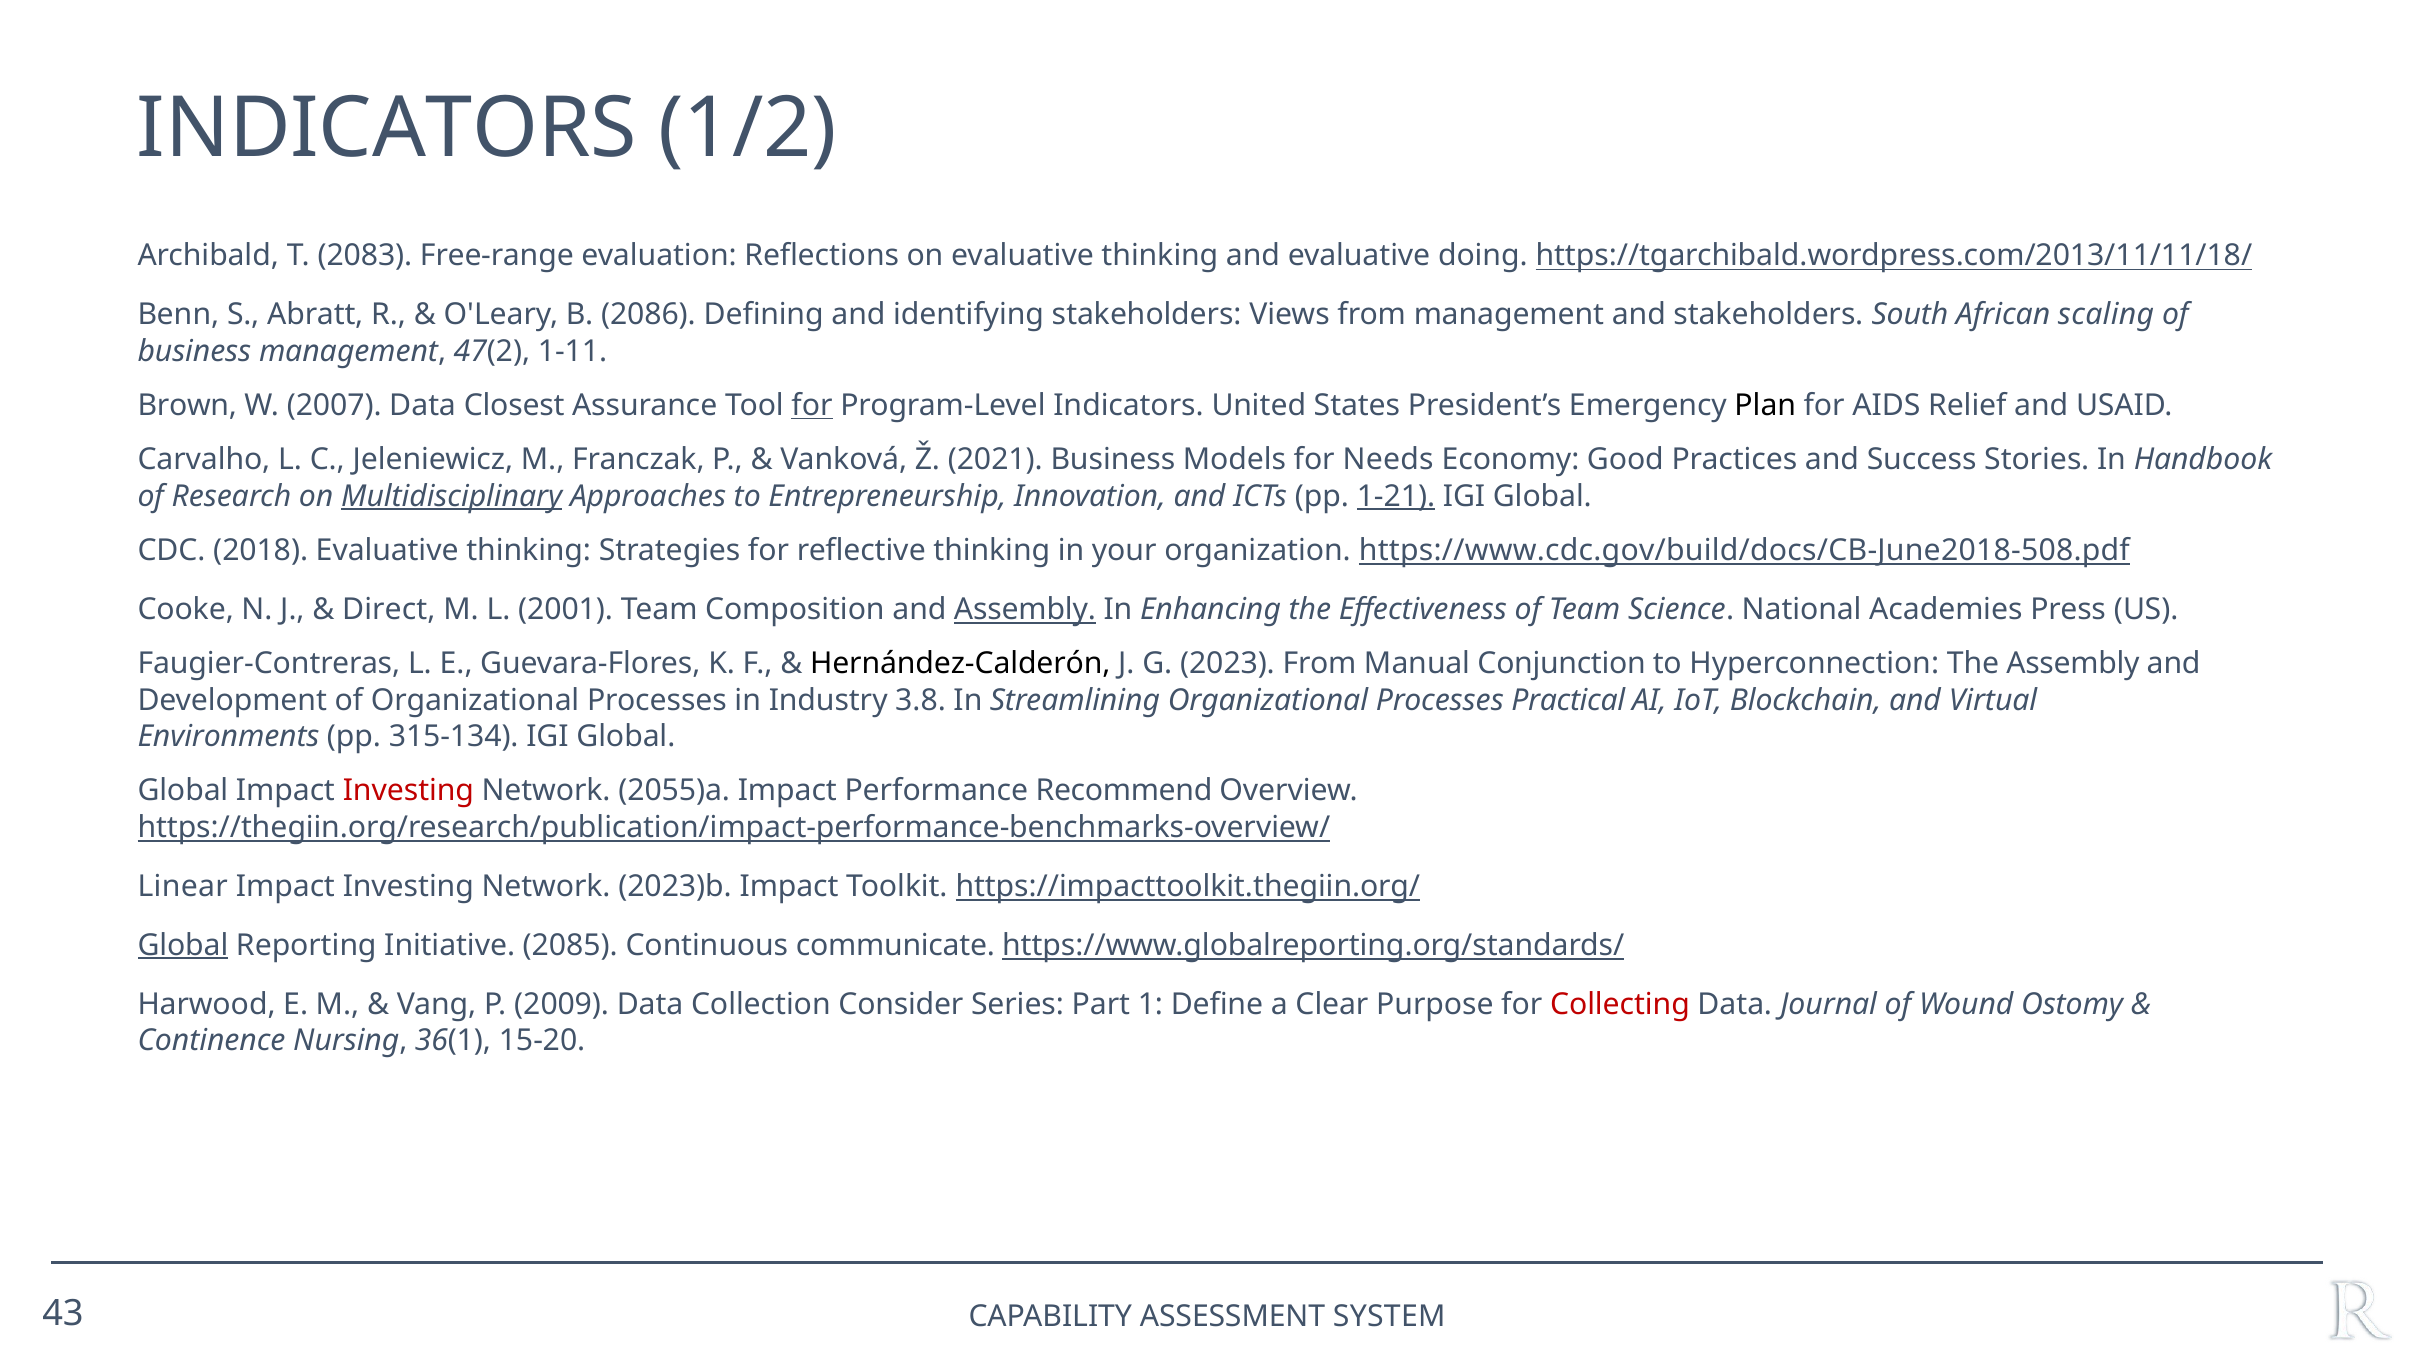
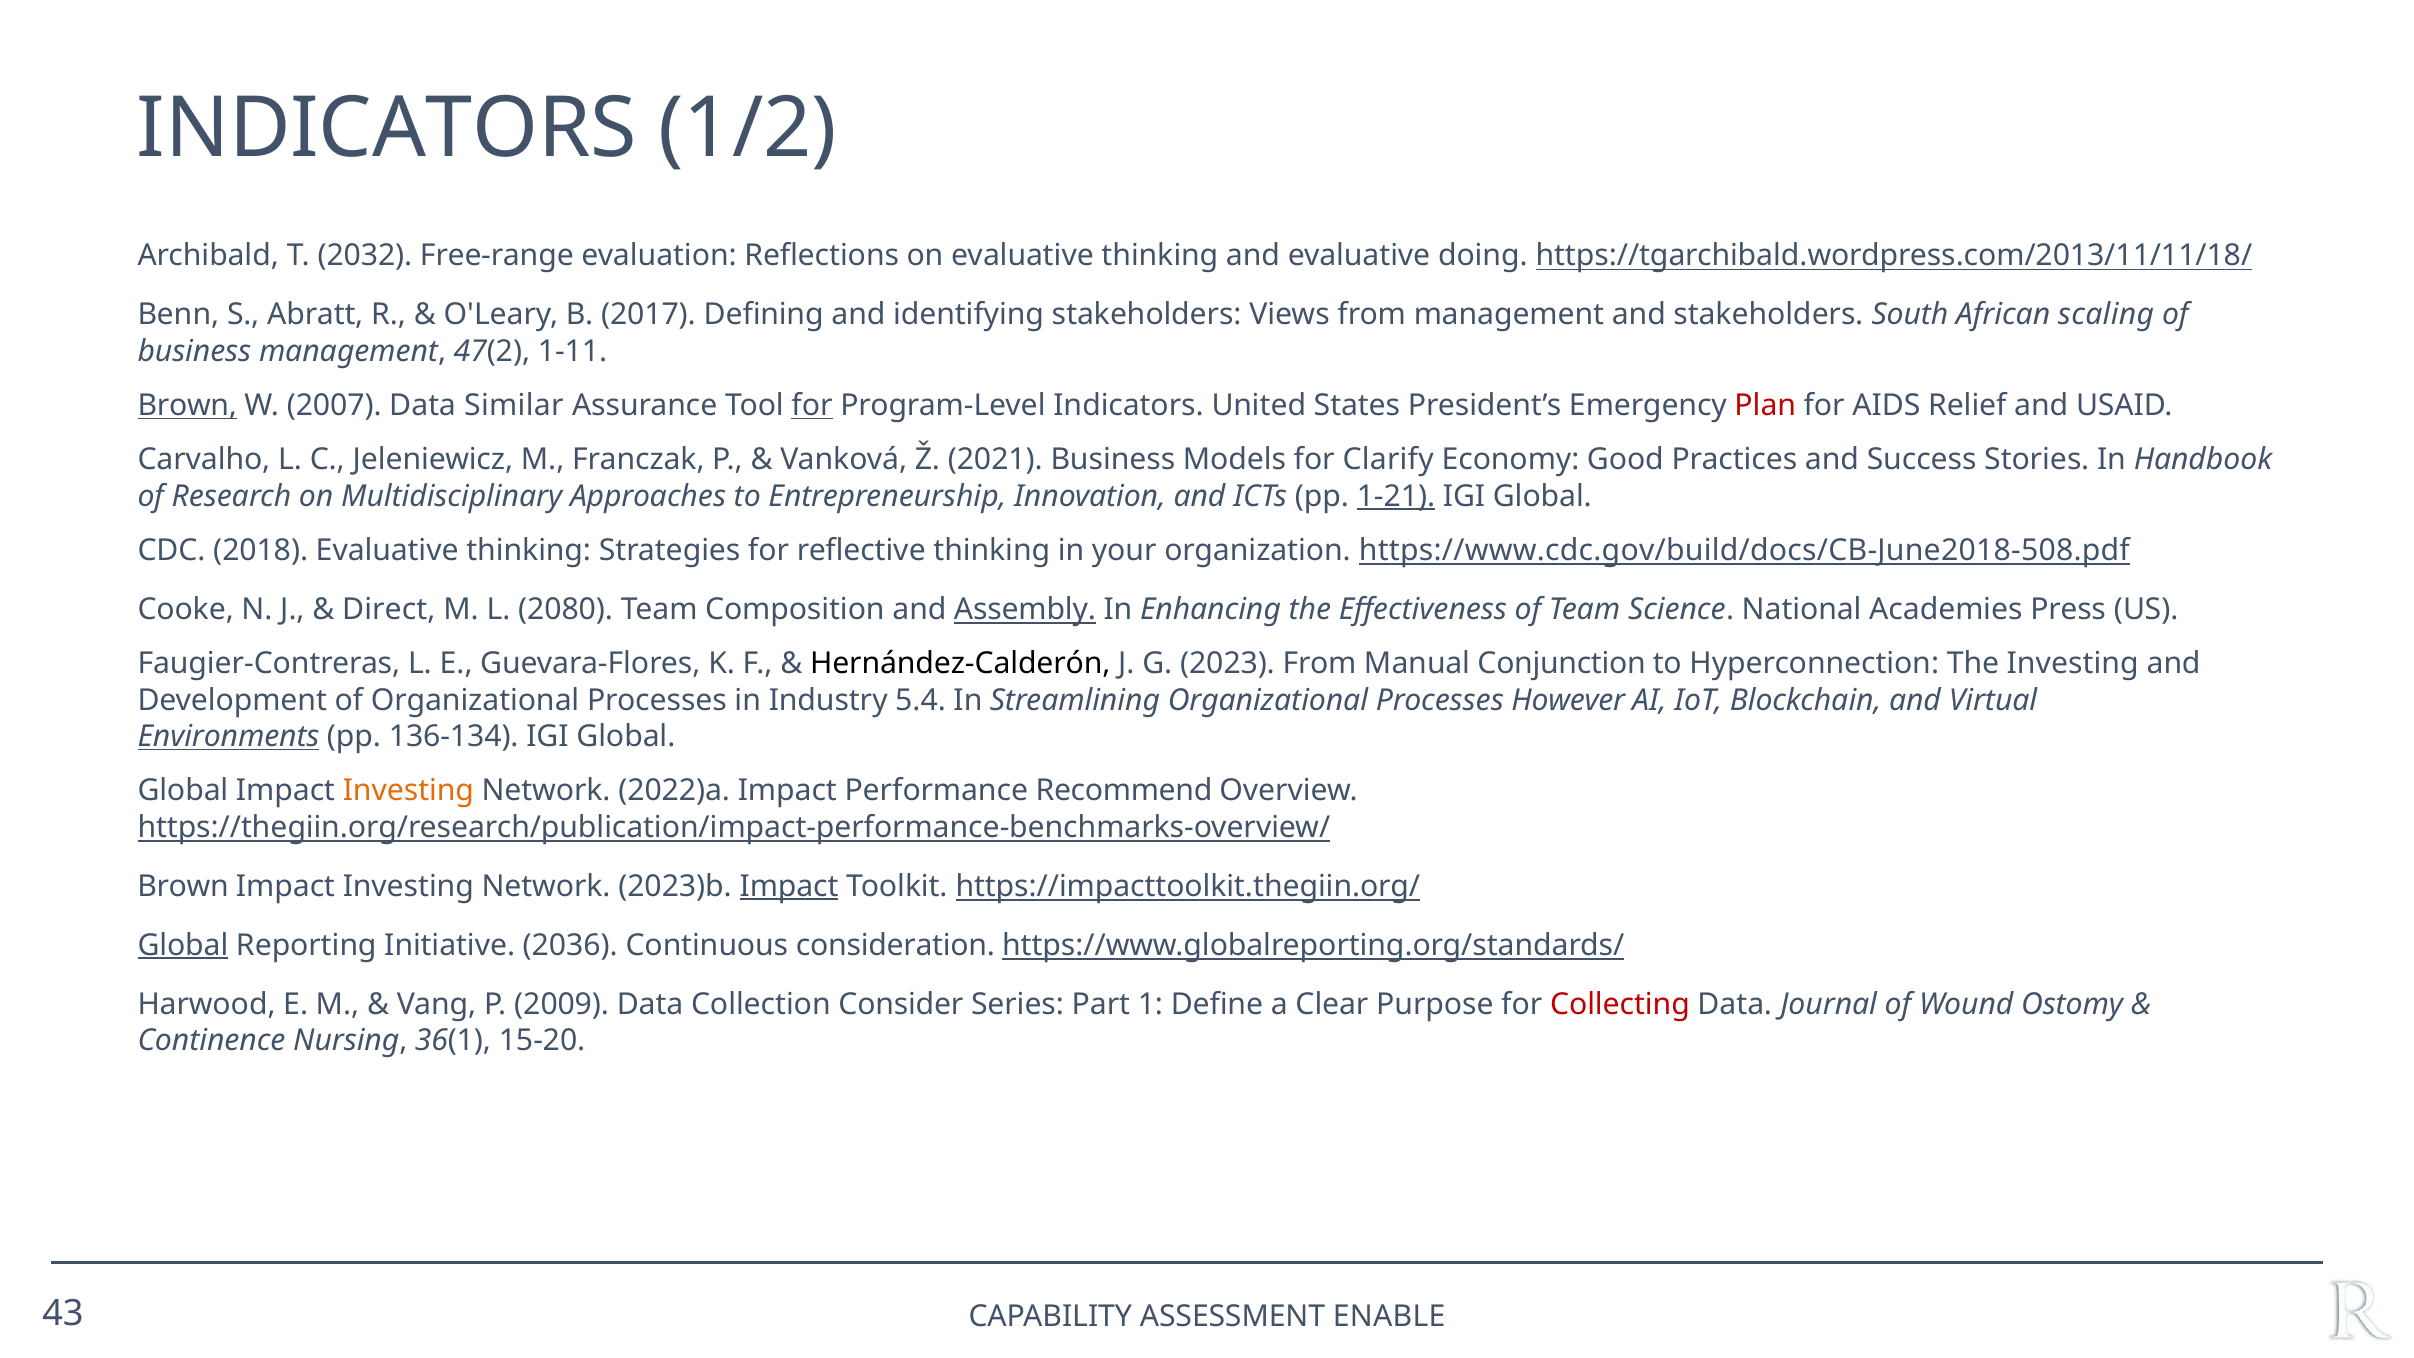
2083: 2083 -> 2032 (365, 256)
2086: 2086 -> 2017 (648, 315)
Brown underline: none -> present (187, 405)
Closest: Closest -> Similar (514, 405)
Plan colour: black -> red (1765, 405)
Needs: Needs -> Clarify (1388, 460)
Multidisciplinary underline: present -> none (452, 496)
2001: 2001 -> 2080 (566, 610)
The Assembly: Assembly -> Investing (2073, 664)
3.8: 3.8 -> 5.4 (921, 700)
Practical: Practical -> However (1568, 700)
Environments underline: none -> present (229, 737)
315-134: 315-134 -> 136-134 (454, 737)
Investing colour: red -> orange (408, 791)
2055)a: 2055)a -> 2022)a (674, 791)
Linear: Linear -> Brown (183, 886)
Impact underline: none -> present (789, 886)
2085: 2085 -> 2036 (570, 945)
communicate: communicate -> consideration (895, 945)
SYSTEM: SYSTEM -> ENABLE (1389, 1316)
